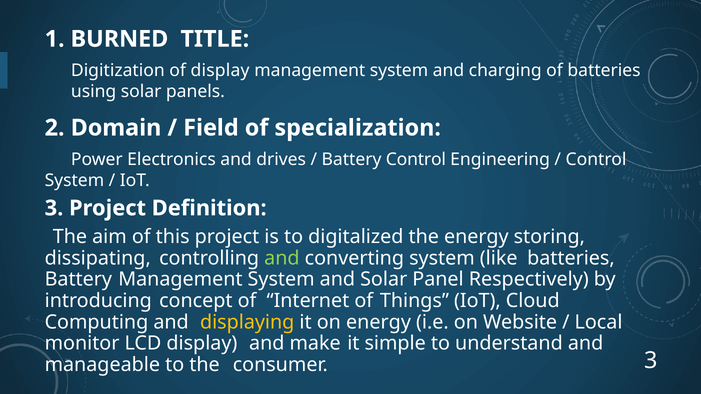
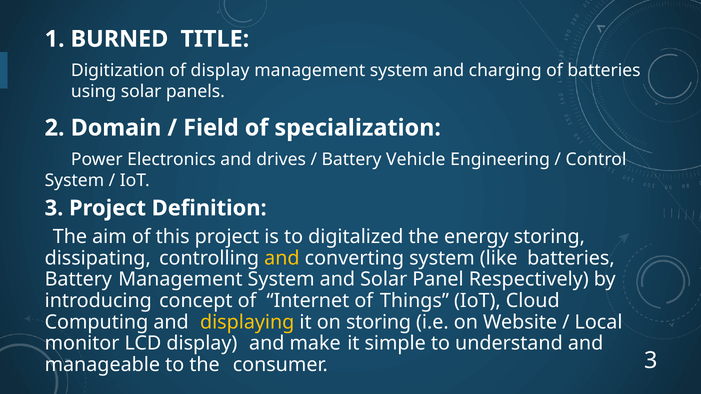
Battery Control: Control -> Vehicle (416, 159)
and colour: light green -> yellow (282, 258)
on energy: energy -> storing (379, 322)
